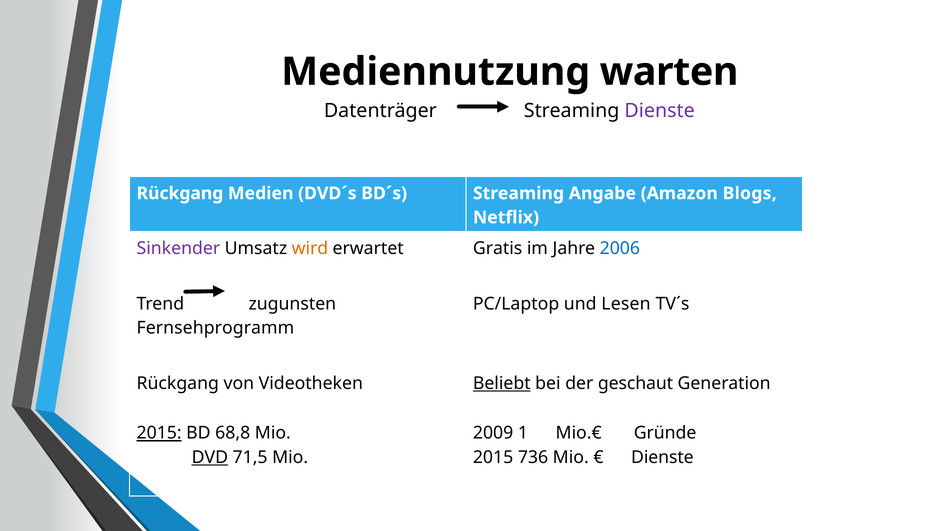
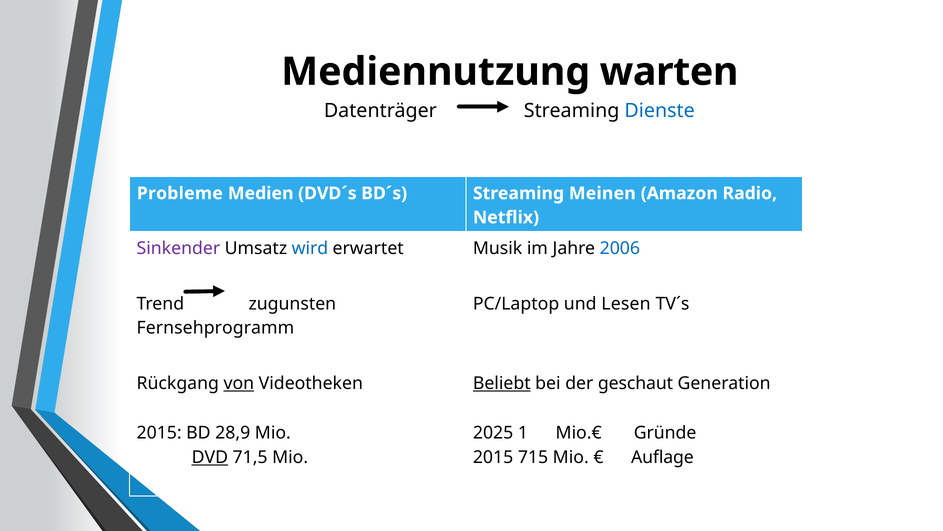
Dienste colour: purple -> blue (660, 111)
Rückgang: Rückgang -> Probleme (180, 193)
Angabe: Angabe -> Meinen (602, 193)
Blogs: Blogs -> Radio (750, 193)
wird colour: orange -> blue (310, 248)
Gratis: Gratis -> Musik (498, 248)
von underline: none -> present (239, 383)
2015 underline: present -> none (159, 433)
68,8: 68,8 -> 28,9 (233, 433)
2009: 2009 -> 2025 (493, 433)
736: 736 -> 715 (533, 457)
Dienste: Dienste -> Auflage (662, 457)
